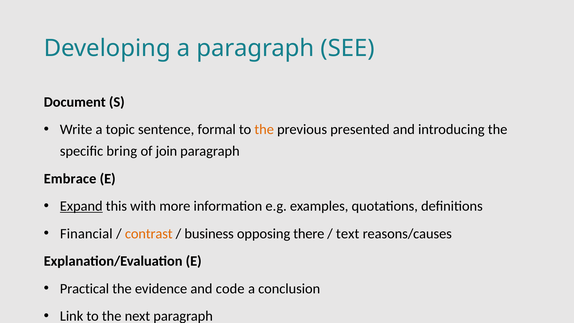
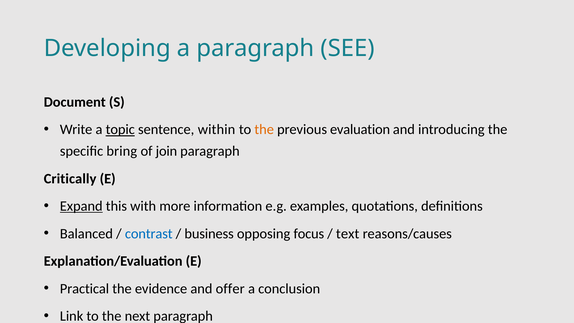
topic underline: none -> present (120, 130)
formal: formal -> within (217, 130)
presented: presented -> evaluation (360, 130)
Embrace: Embrace -> Critically (70, 179)
Financial: Financial -> Balanced (86, 234)
contrast colour: orange -> blue (149, 234)
there: there -> focus (309, 234)
code: code -> offer (230, 289)
